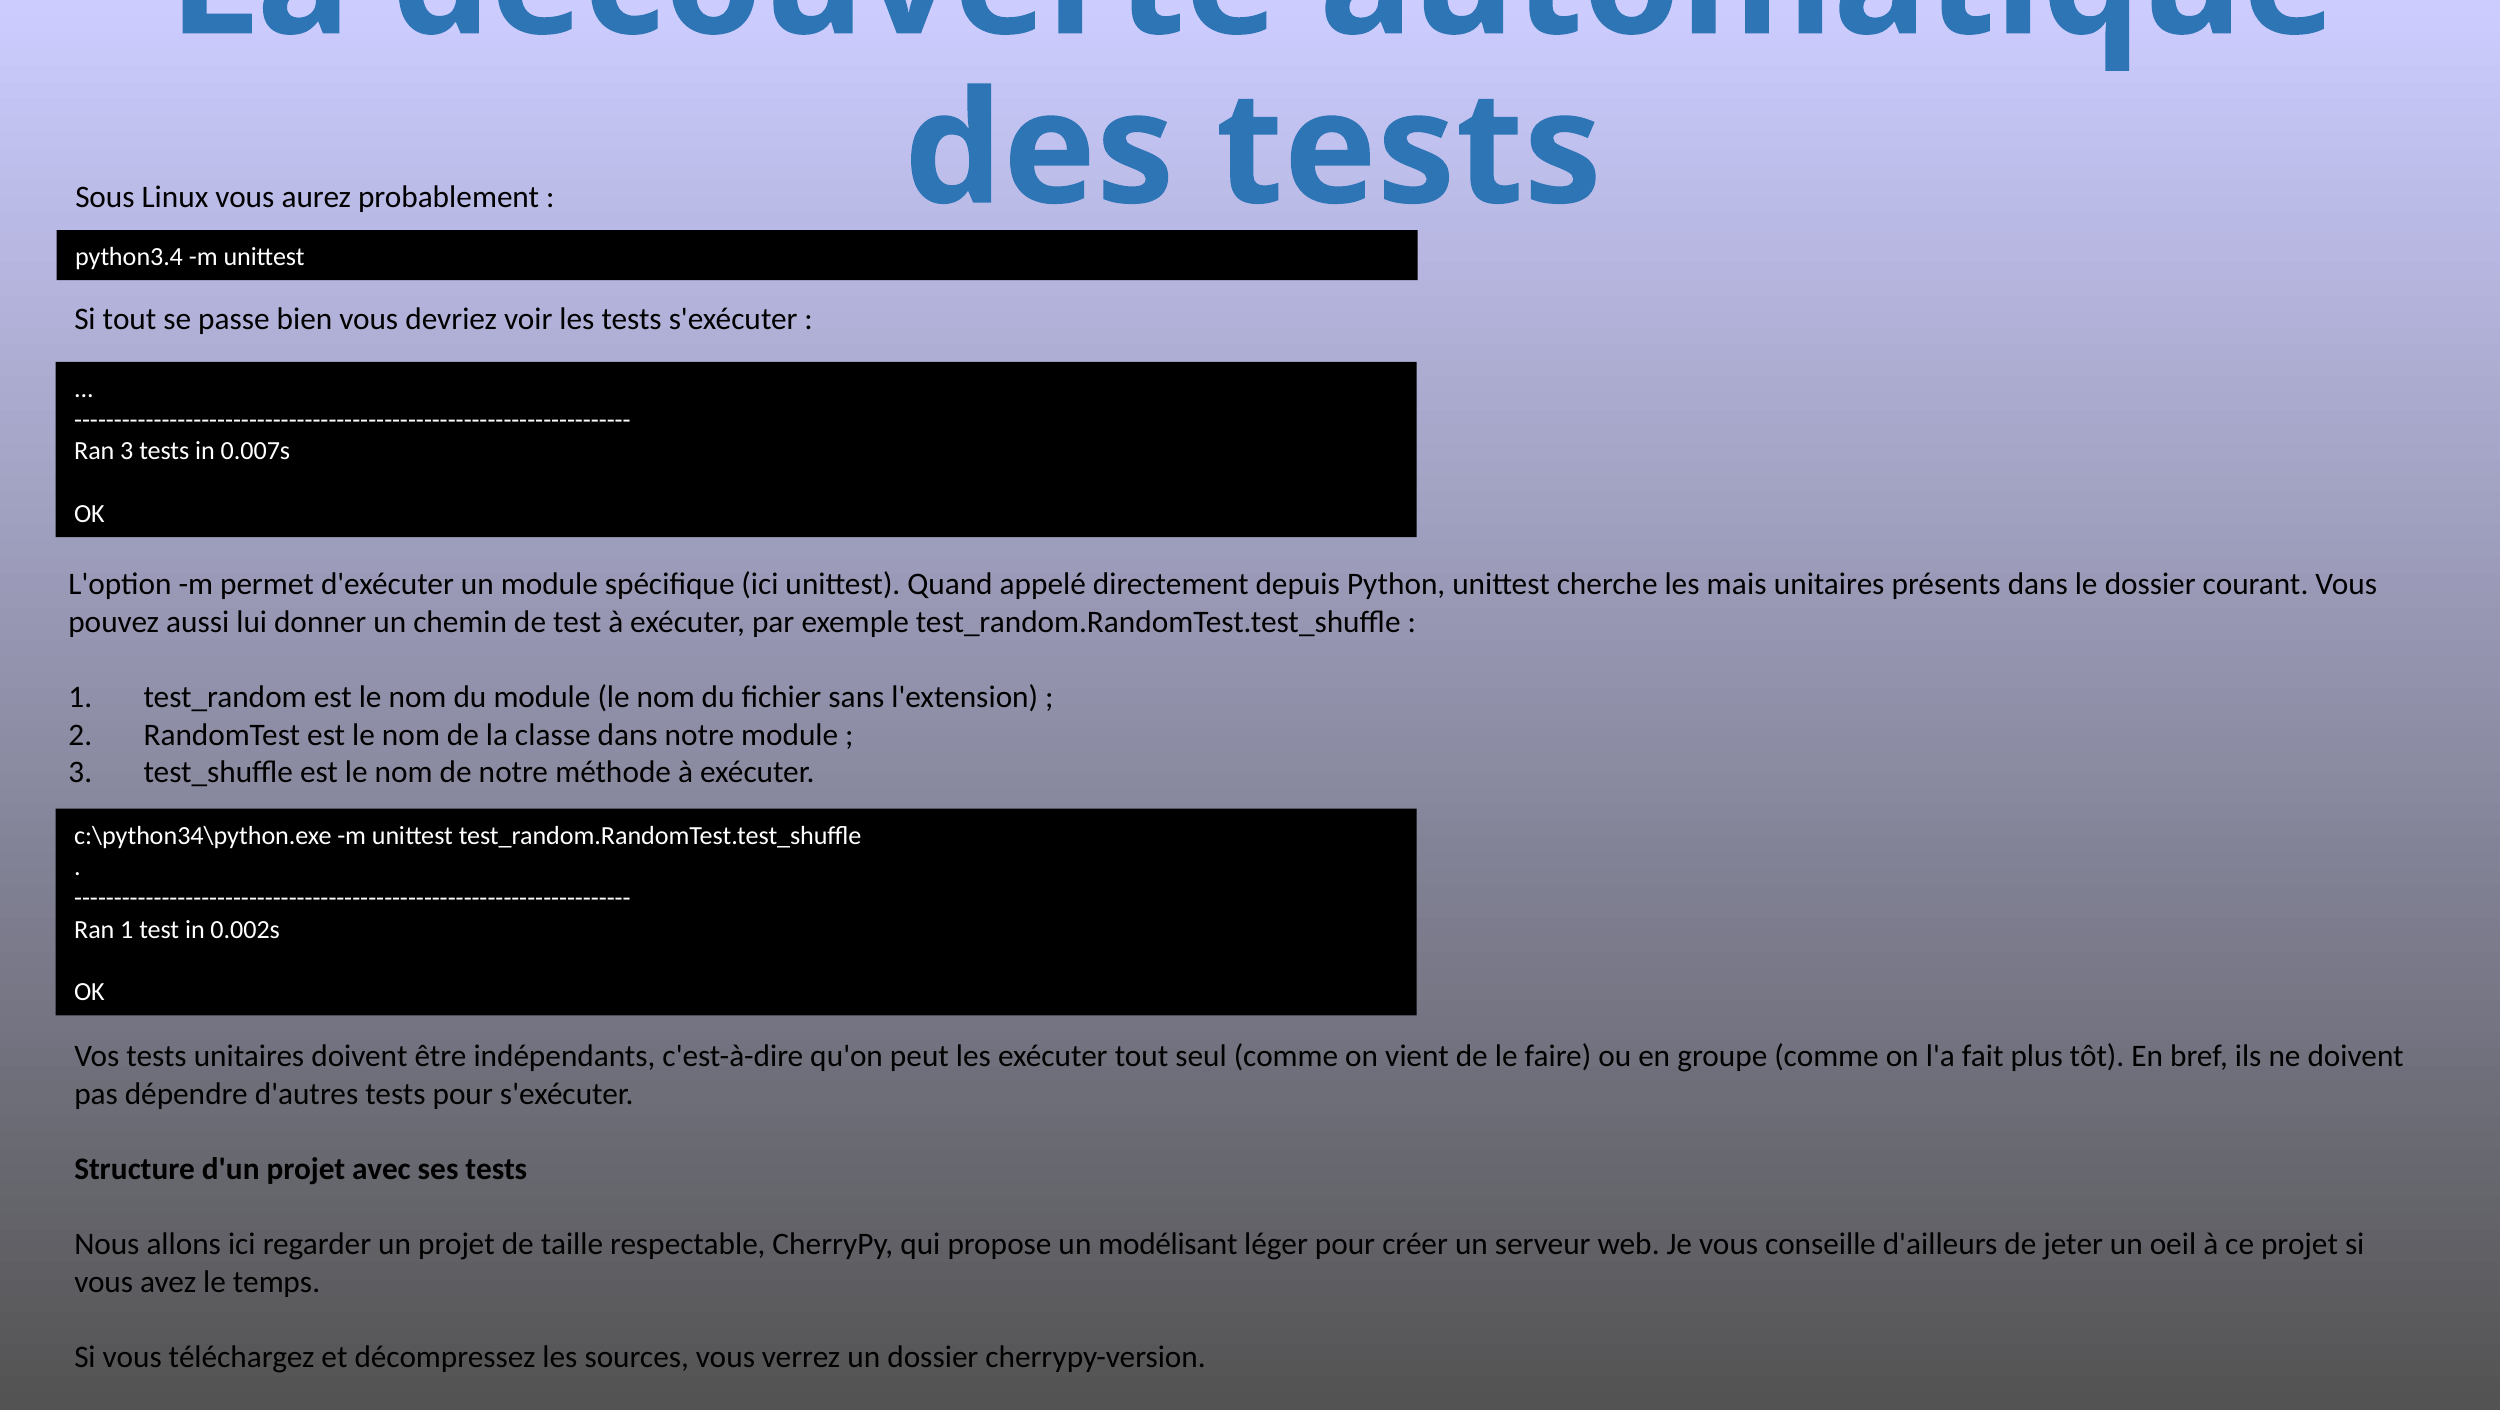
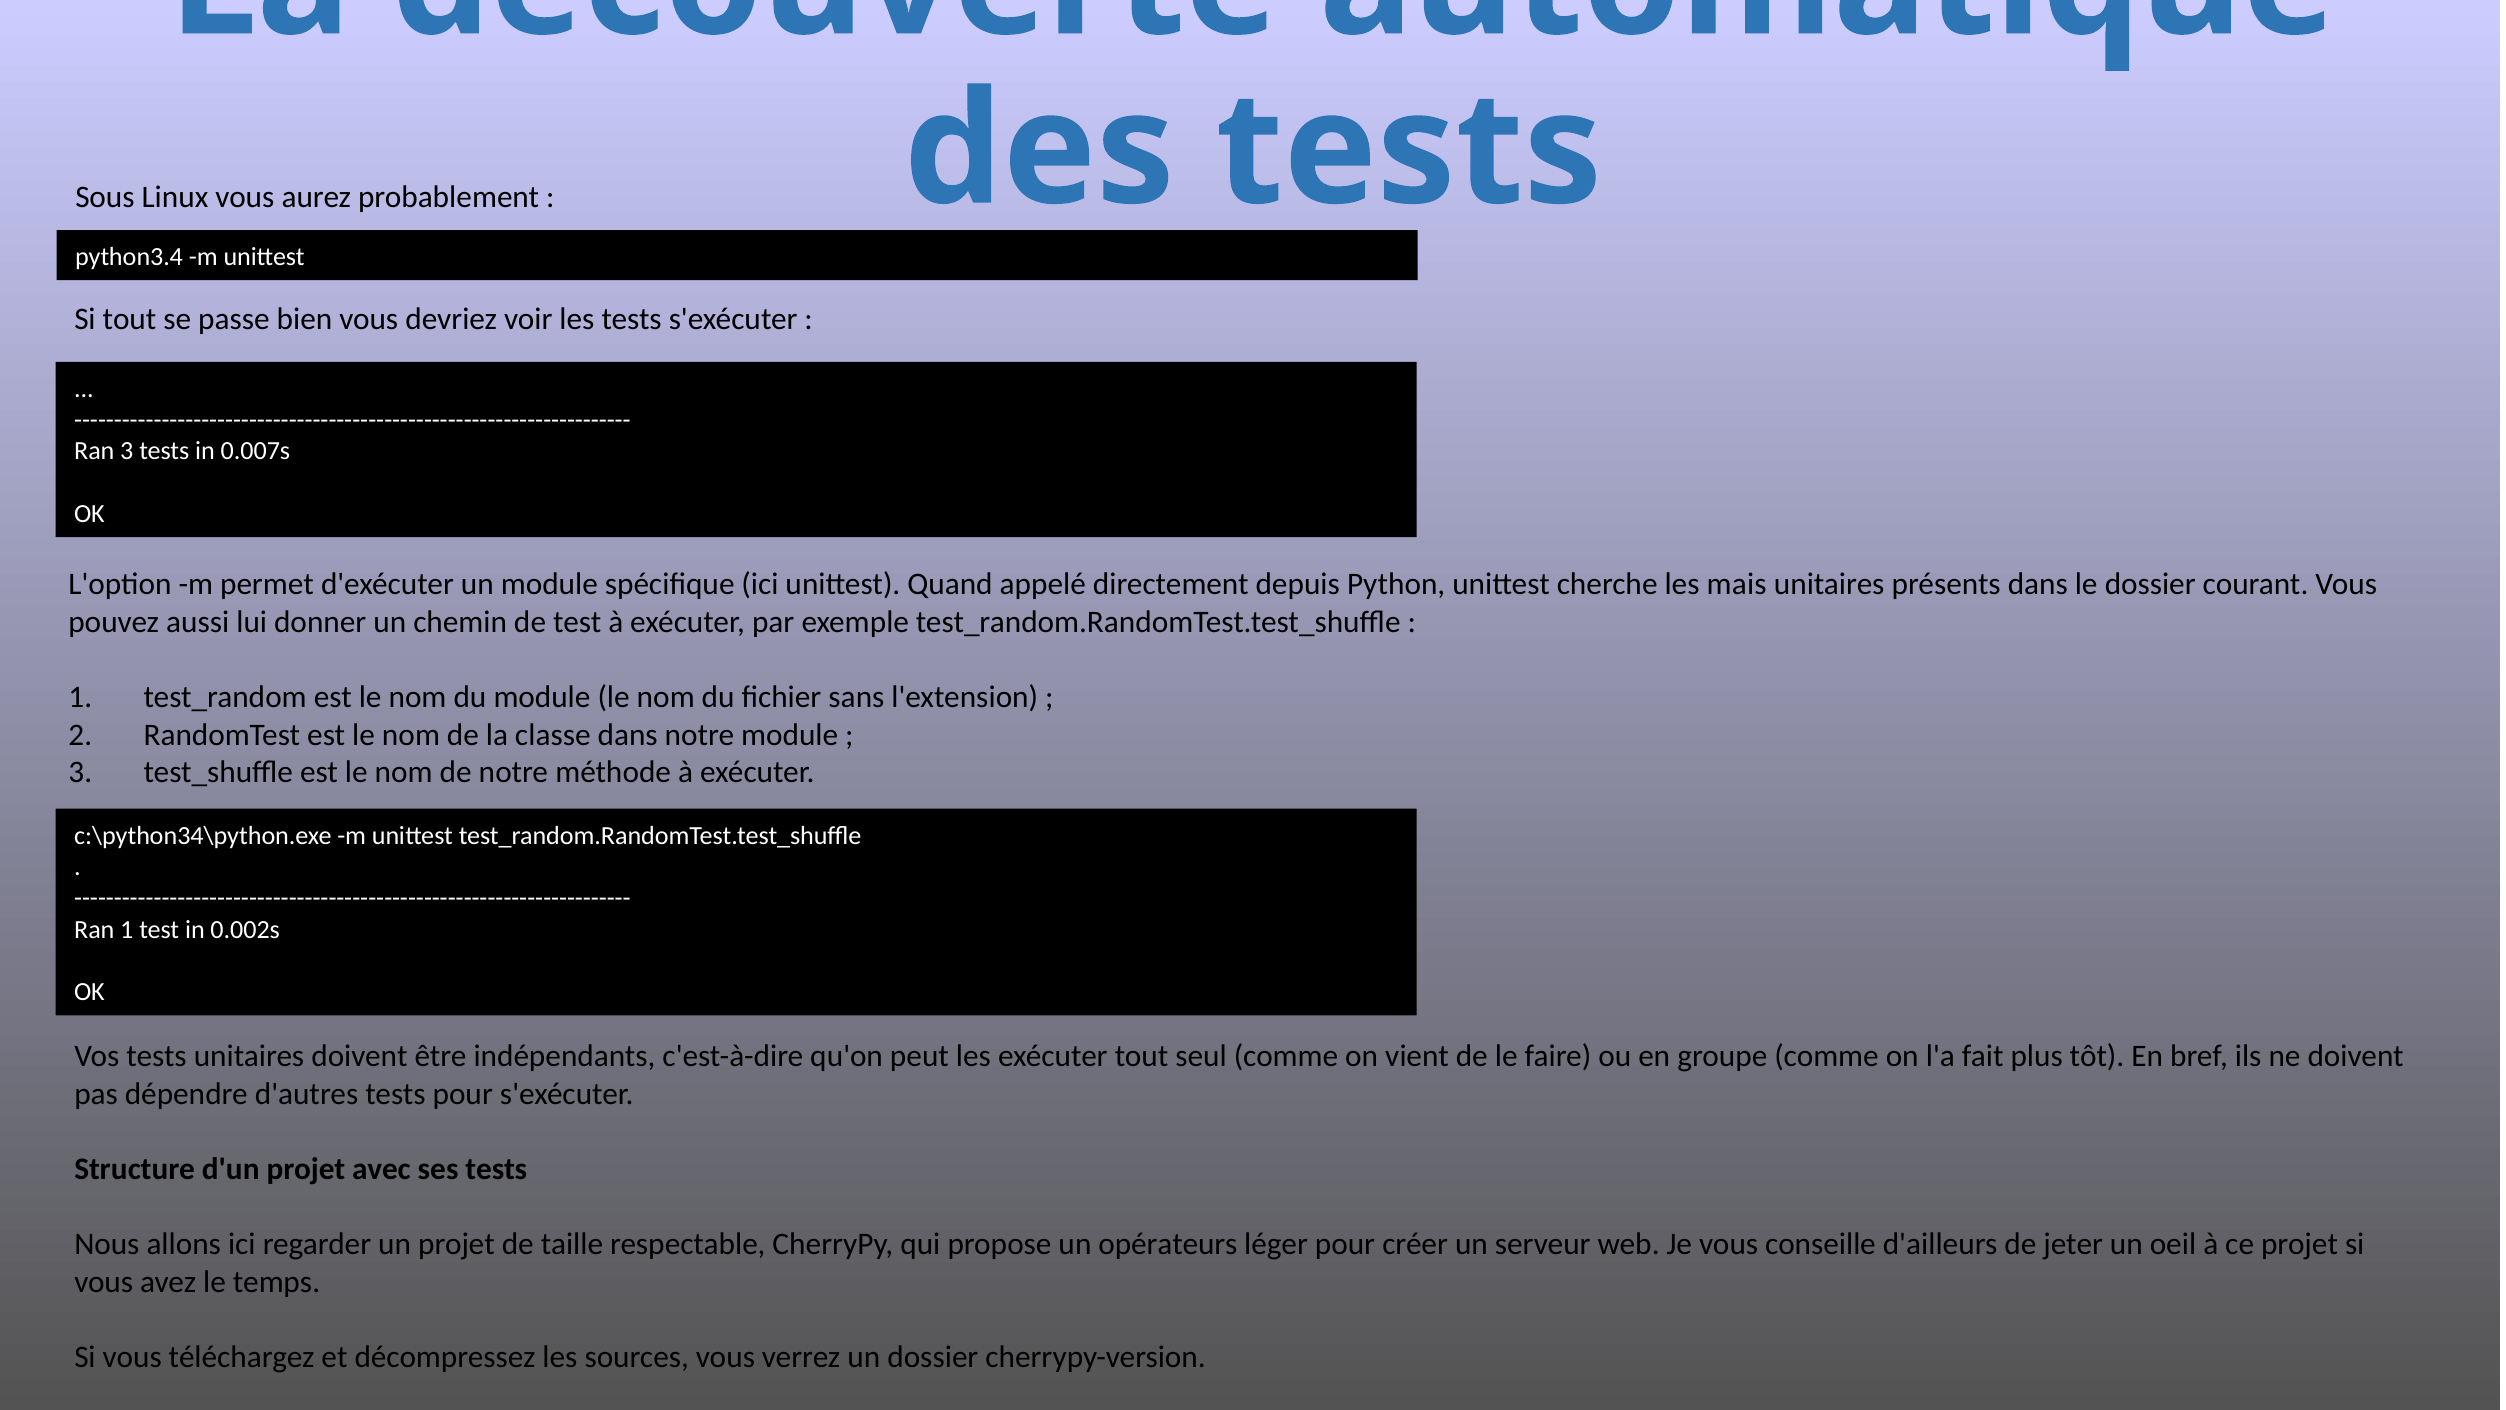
modélisant: modélisant -> opérateurs (1168, 1244)
